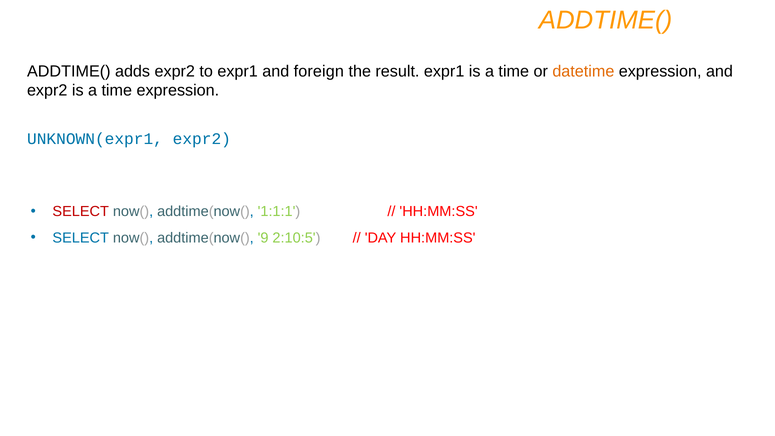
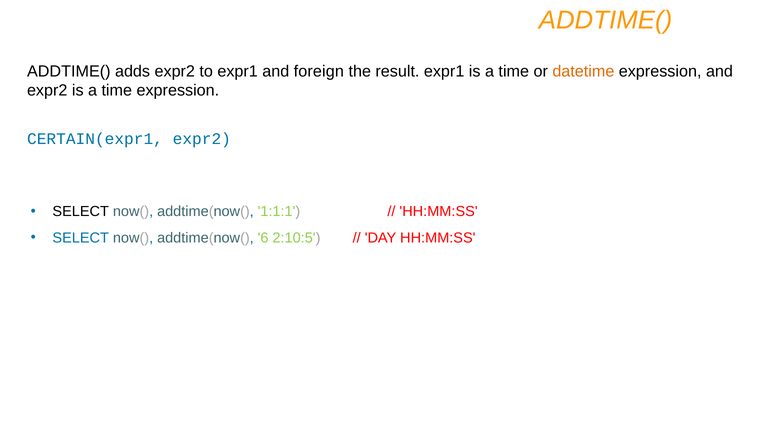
UNKNOWN(expr1: UNKNOWN(expr1 -> CERTAIN(expr1 (95, 139)
SELECT colour: red -> black (81, 212)
9: 9 -> 6 (263, 238)
